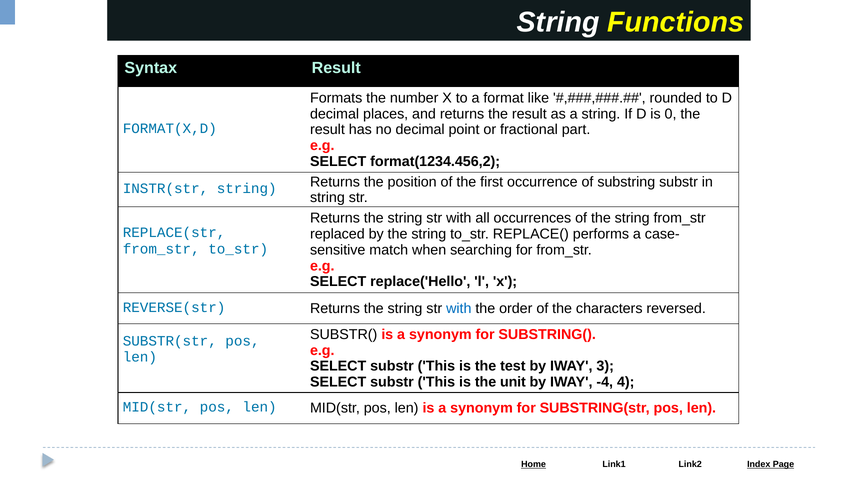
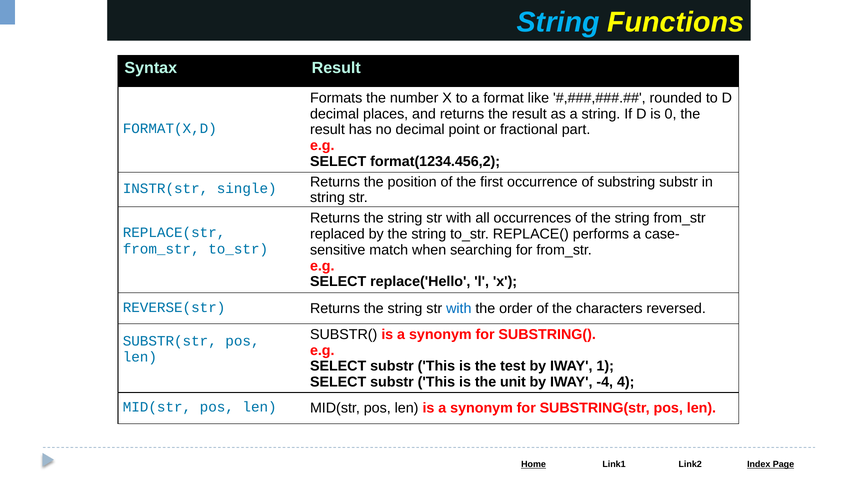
String colour: white -> light blue (558, 22)
INSTR(str string: string -> single (247, 189)
3: 3 -> 1 (605, 366)
